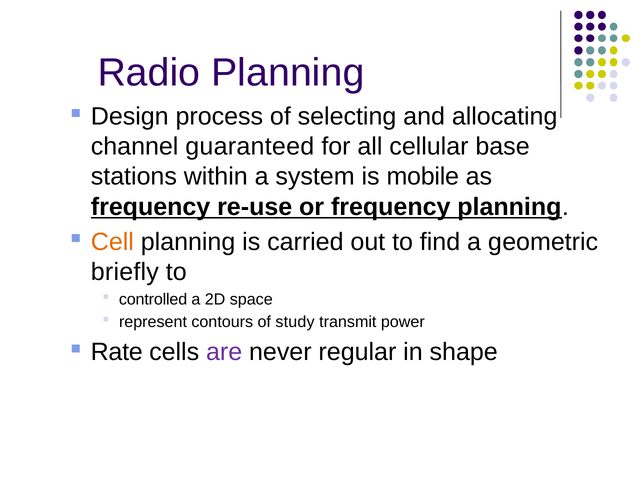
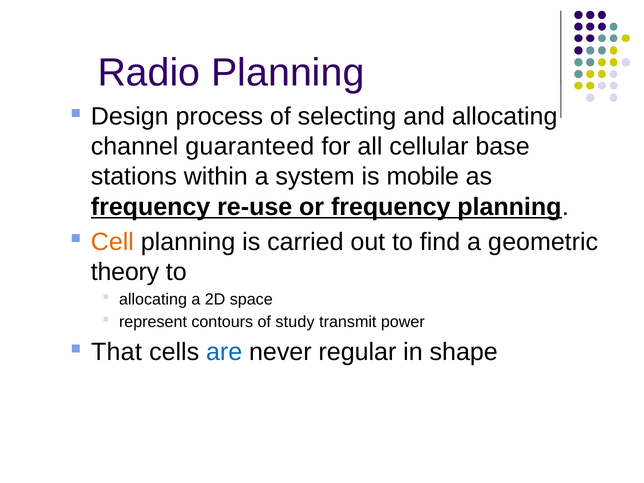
briefly: briefly -> theory (125, 272)
controlled: controlled -> allocating (153, 299)
Rate: Rate -> That (116, 352)
are colour: purple -> blue (224, 352)
